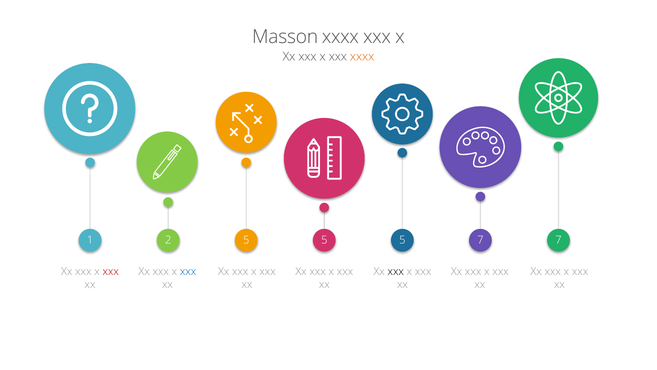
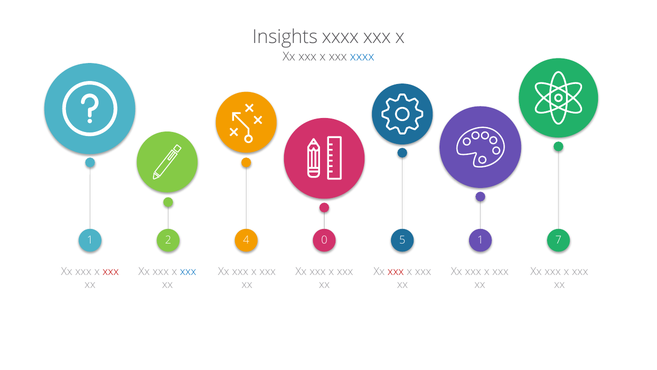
Masson: Masson -> Insights (285, 37)
xxxx colour: orange -> blue (362, 56)
2 5: 5 -> 4 (246, 240)
1 5: 5 -> 0 (324, 240)
5 7: 7 -> 1 (480, 240)
xxx colour: black -> red (396, 271)
